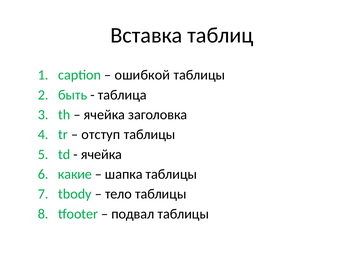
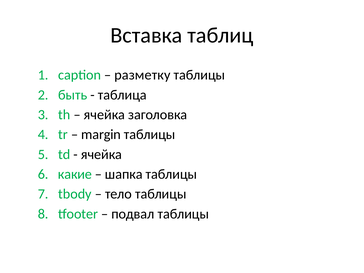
ошибкой: ошибкой -> разметку (142, 75)
отступ: отступ -> margin (101, 135)
